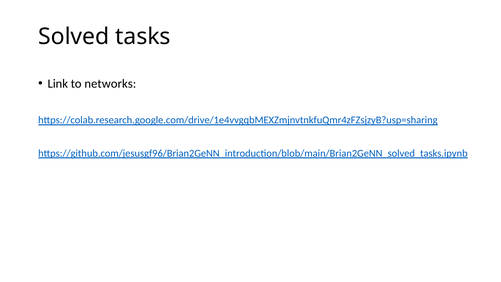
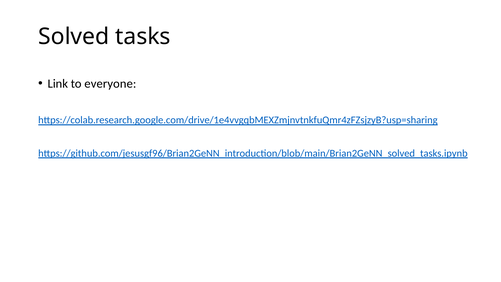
networks: networks -> everyone (110, 84)
